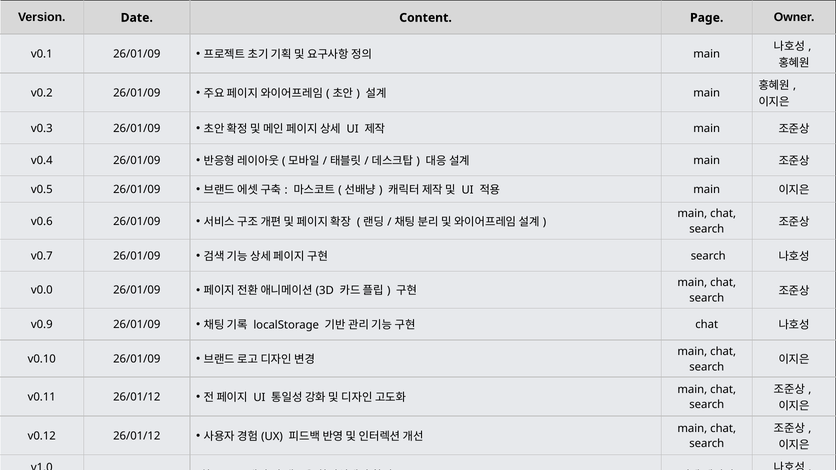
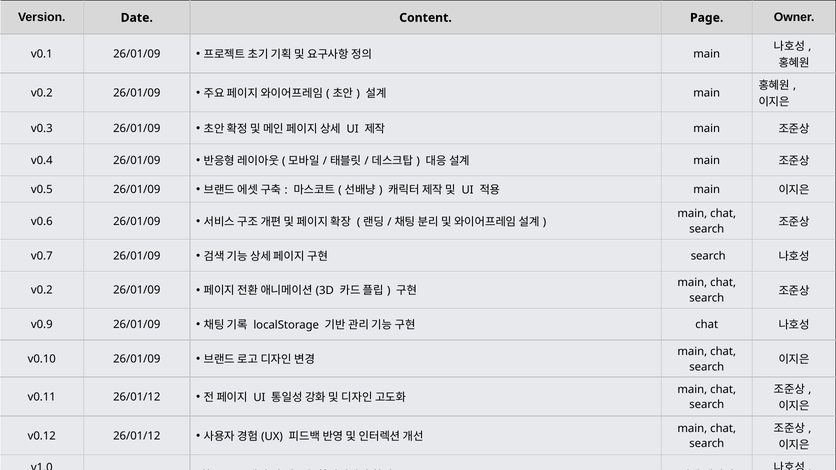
v0.0: v0.0 -> v0.2 (42, 290)
